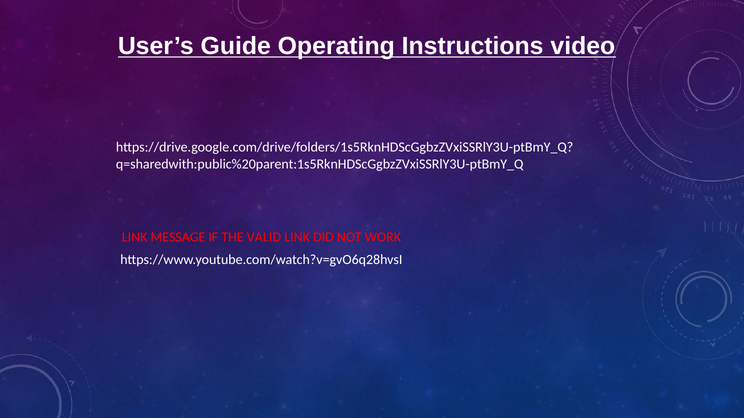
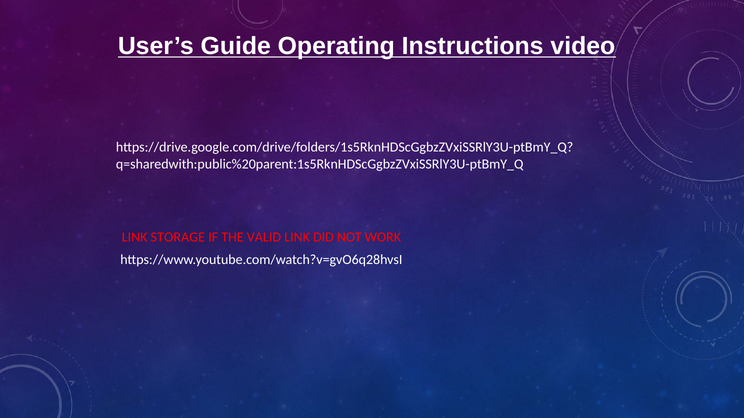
MESSAGE: MESSAGE -> STORAGE (178, 237)
